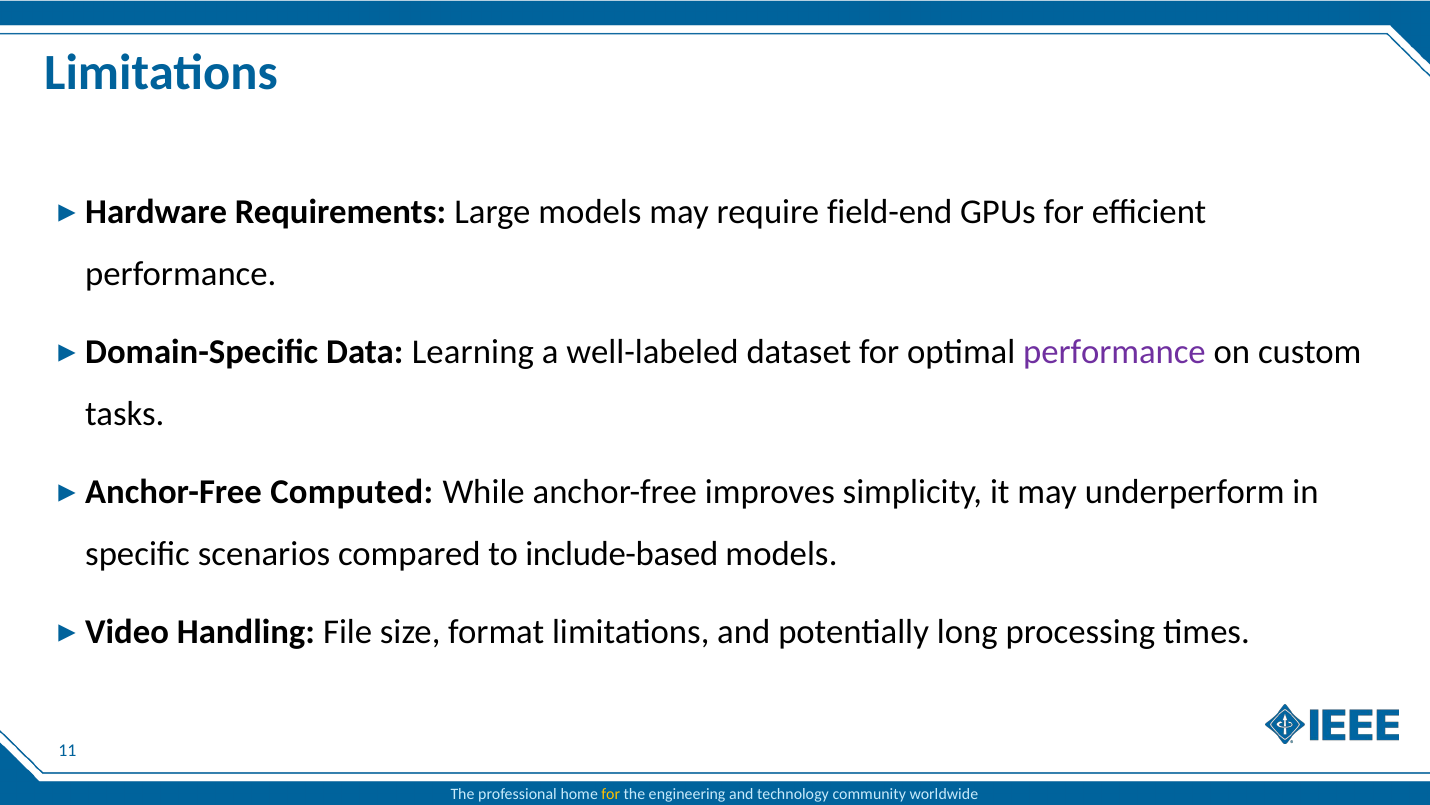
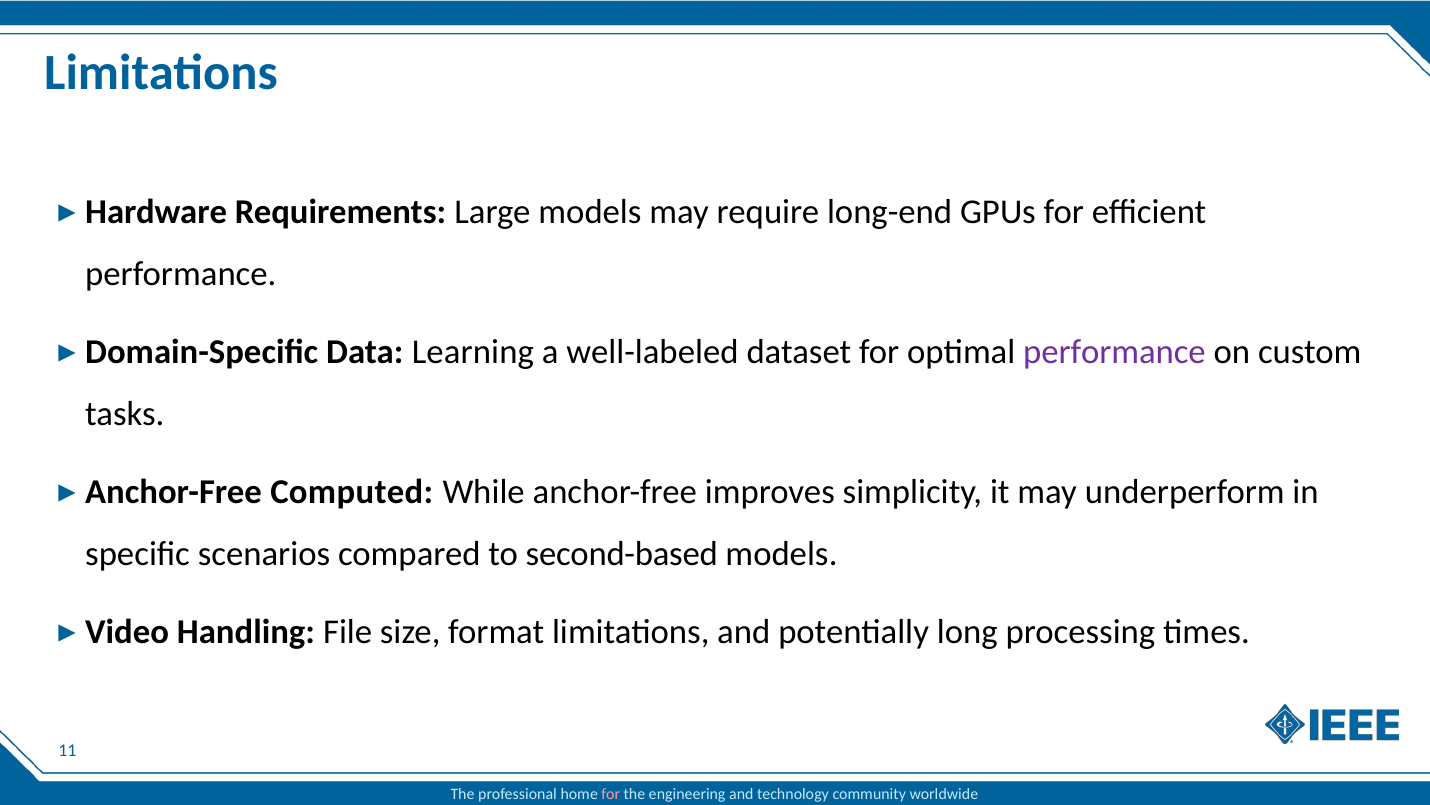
field-end: field-end -> long-end (890, 212)
include-based: include-based -> second-based (622, 554)
for colour: yellow -> pink (611, 794)
